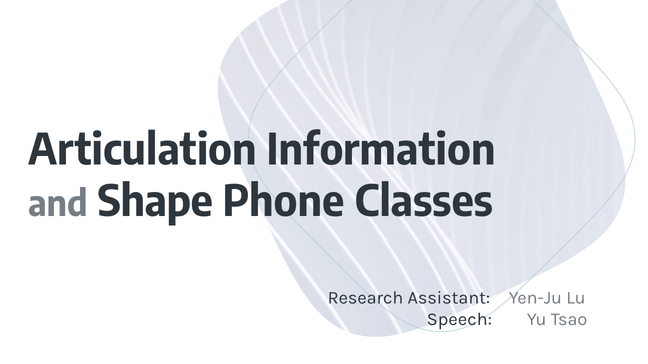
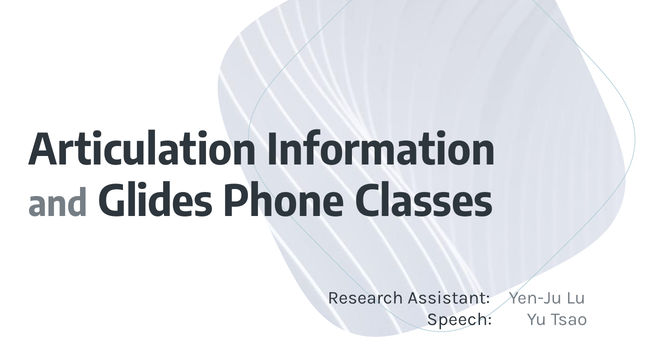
Shape: Shape -> Glides (155, 202)
